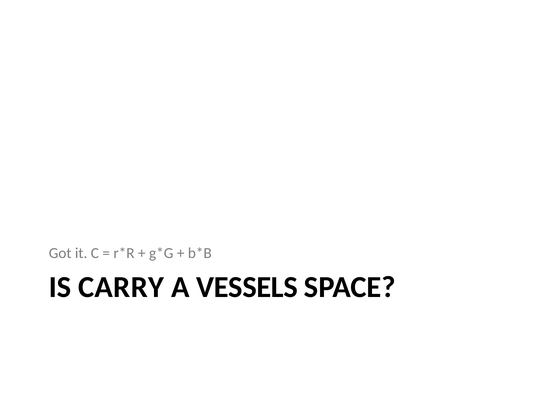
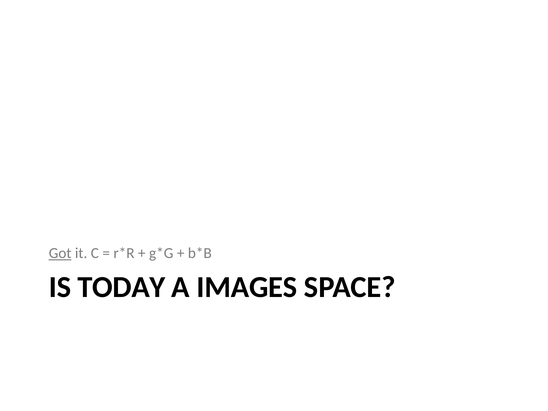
Got underline: none -> present (60, 253)
CARRY: CARRY -> TODAY (121, 287)
VESSELS: VESSELS -> IMAGES (247, 287)
